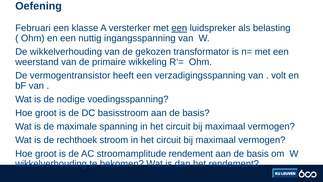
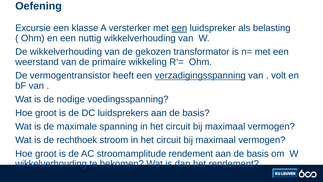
Februari: Februari -> Excursie (33, 28)
nuttig ingangsspanning: ingangsspanning -> wikkelverhouding (140, 38)
verzadigingsspanning underline: none -> present (200, 75)
basisstroom: basisstroom -> luidsprekers (123, 113)
